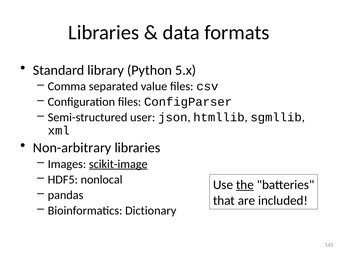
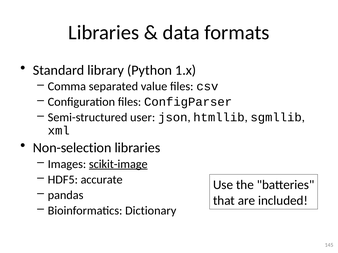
5.x: 5.x -> 1.x (186, 70)
Non-arbitrary: Non-arbitrary -> Non-selection (72, 148)
nonlocal: nonlocal -> accurate (102, 180)
the underline: present -> none (245, 185)
